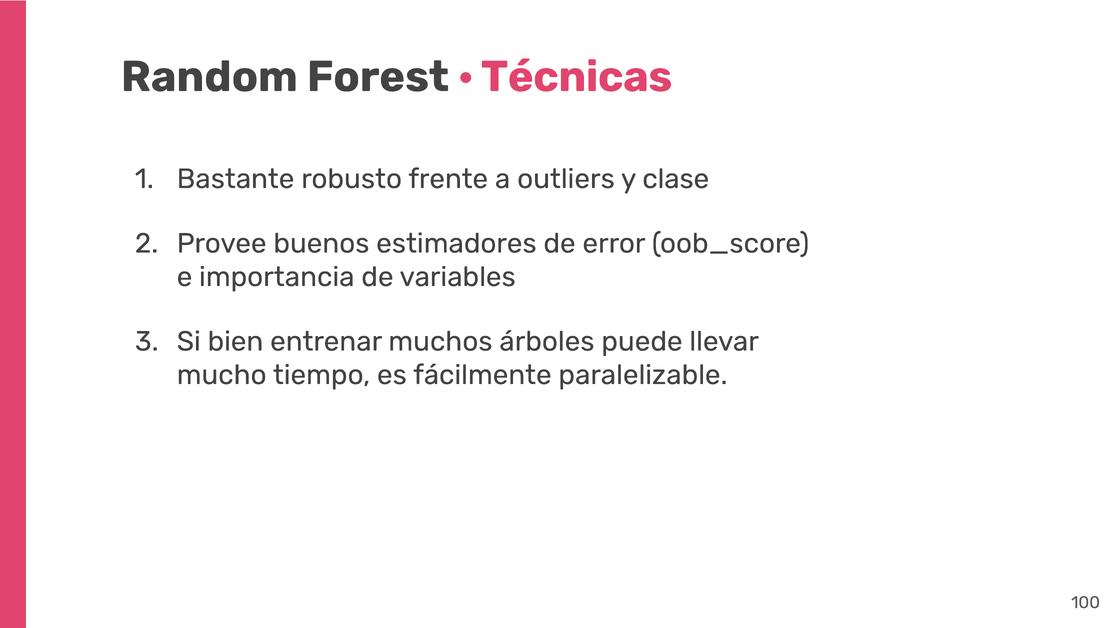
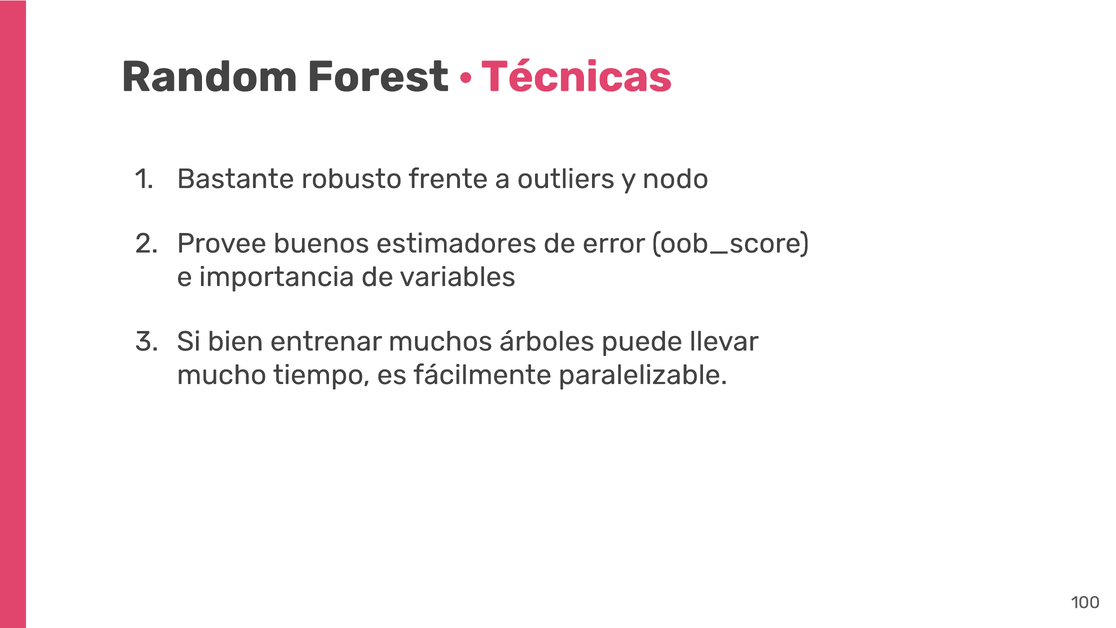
clase: clase -> nodo (676, 179)
